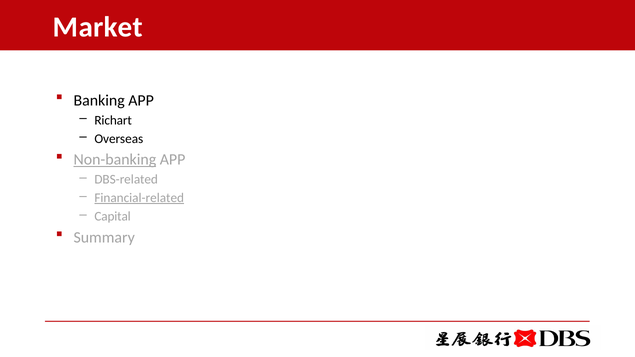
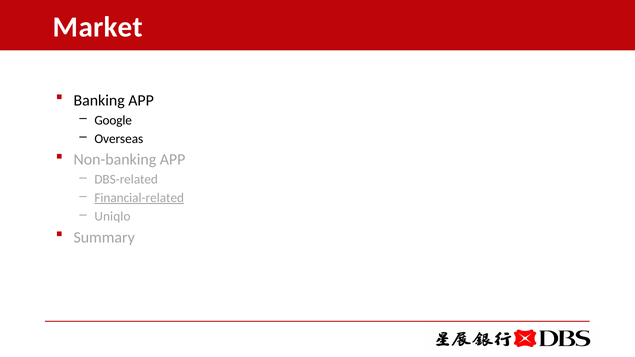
Richart: Richart -> Google (113, 120)
Non-banking underline: present -> none (115, 160)
Capital: Capital -> Uniqlo (112, 217)
